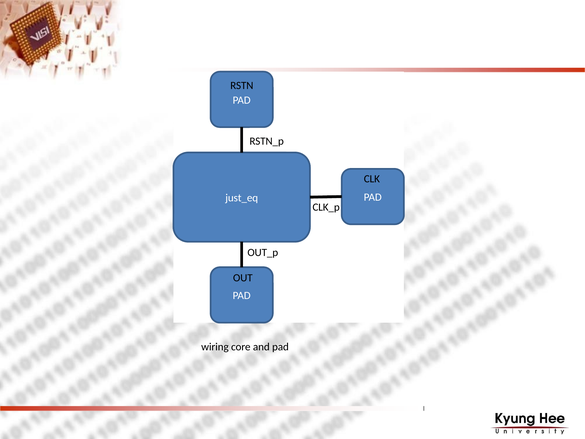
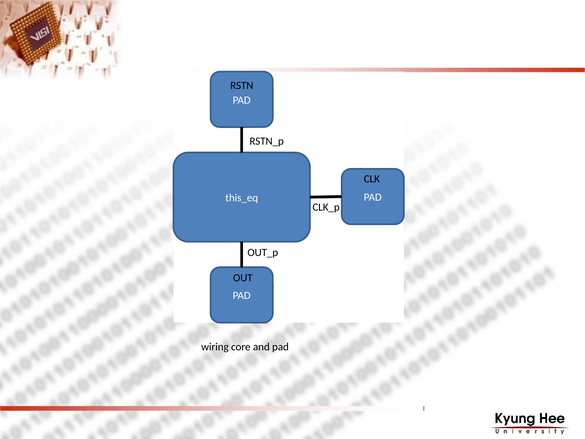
just_eq: just_eq -> this_eq (242, 198)
